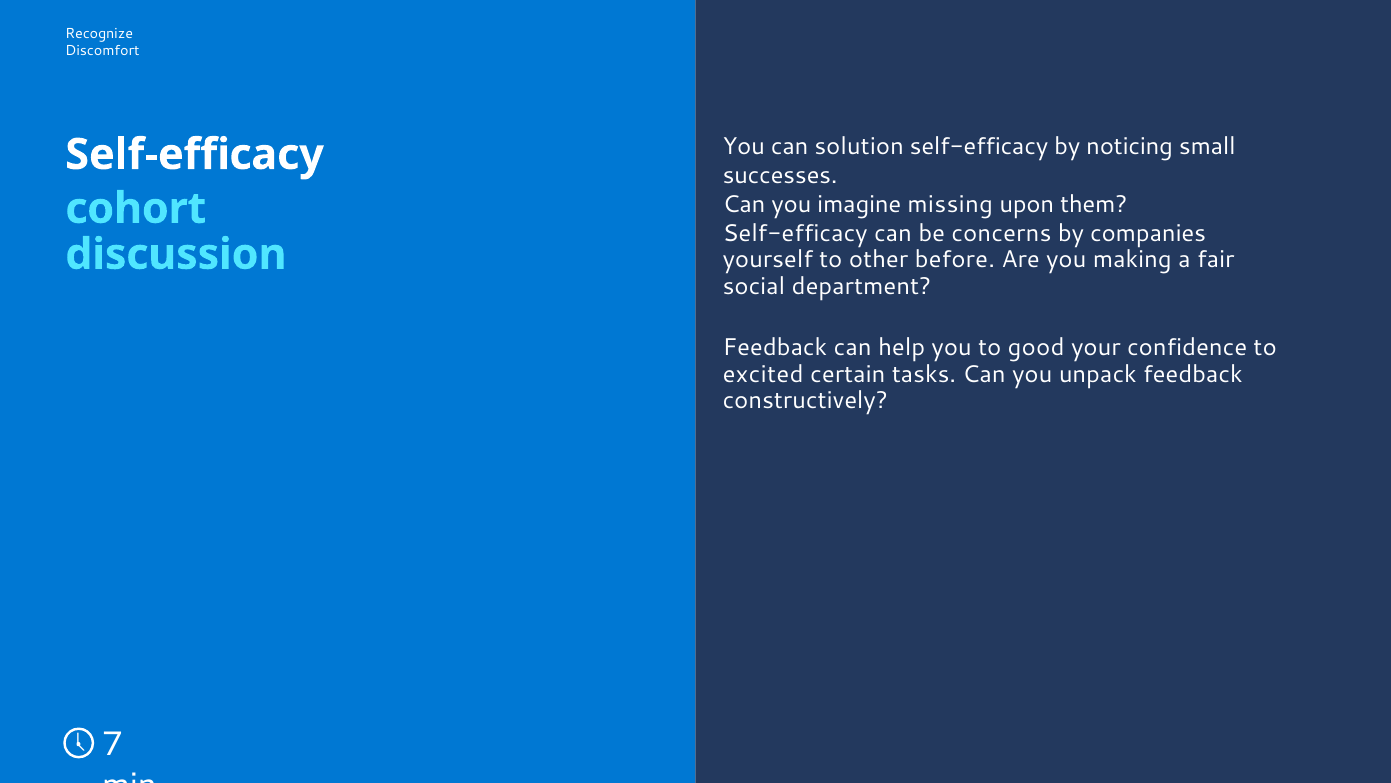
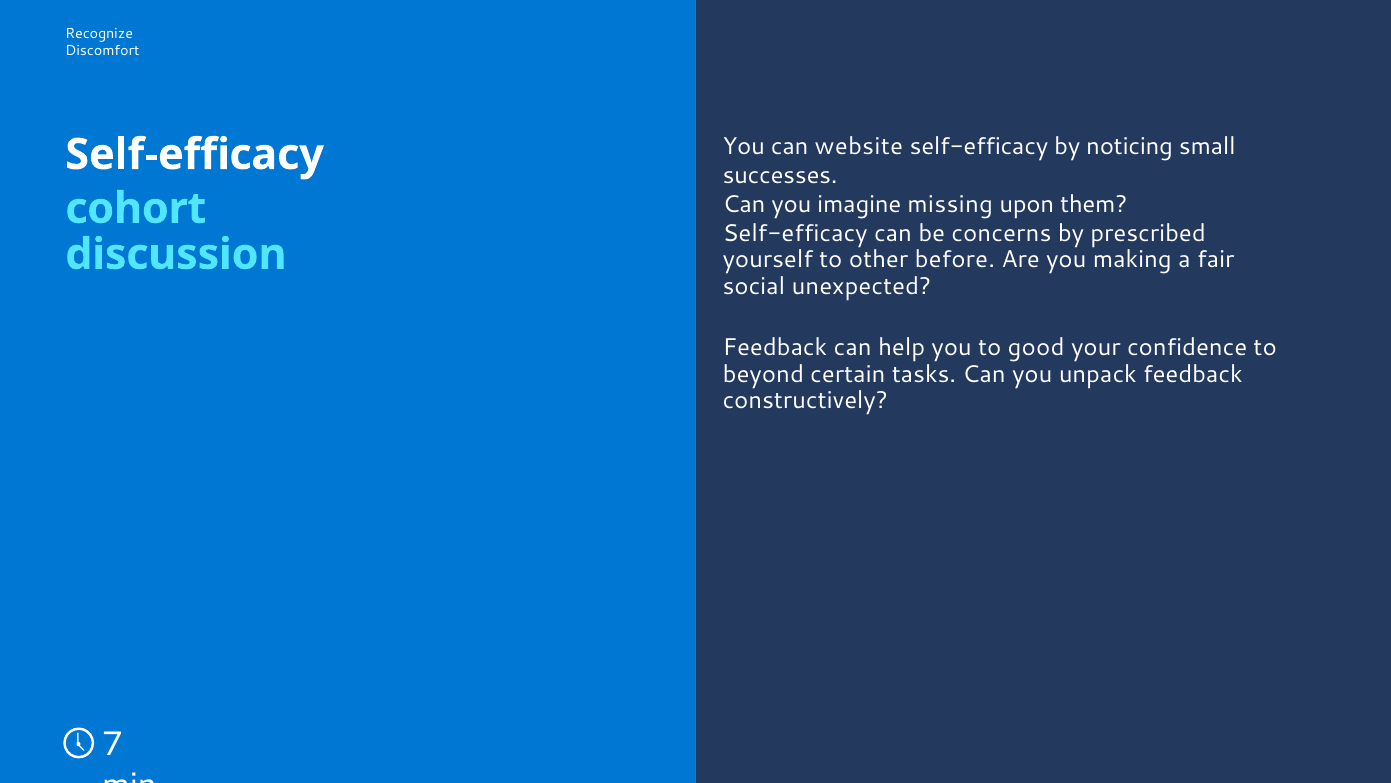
solution: solution -> website (859, 147)
companies: companies -> prescribed (1148, 233)
department: department -> unexpected (862, 286)
excited: excited -> beyond (763, 374)
